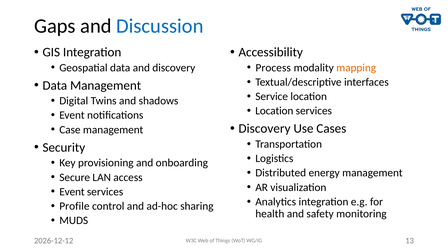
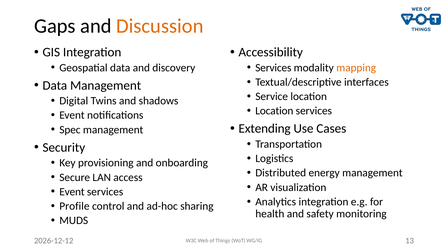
Discussion colour: blue -> orange (160, 26)
Process: Process -> Services (273, 68)
Discovery: Discovery -> Extending (265, 129)
Case: Case -> Spec (70, 130)
